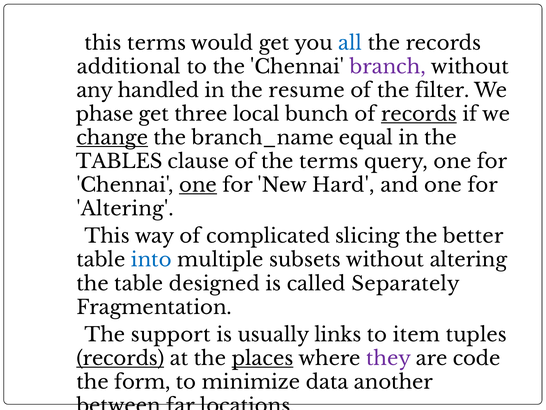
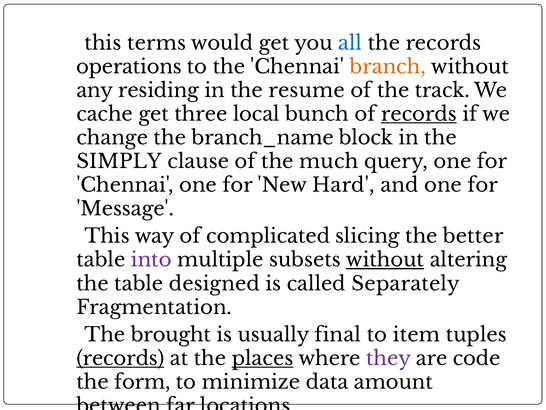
additional: additional -> operations (129, 67)
branch colour: purple -> orange (388, 67)
handled: handled -> residing (159, 91)
filter: filter -> track (442, 91)
phase: phase -> cache (105, 114)
change underline: present -> none (112, 138)
equal: equal -> block (366, 138)
TABLES: TABLES -> SIMPLY (119, 161)
the terms: terms -> much (329, 161)
one underline: present -> none (198, 185)
Altering: Altering -> Message (125, 209)
into colour: blue -> purple (151, 260)
without underline: none -> present (385, 260)
support: support -> brought (171, 335)
links: links -> final (338, 335)
another: another -> amount (393, 382)
